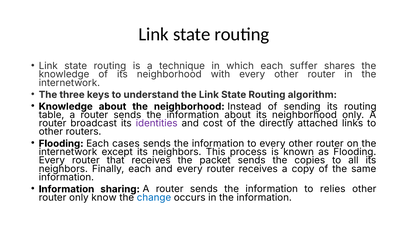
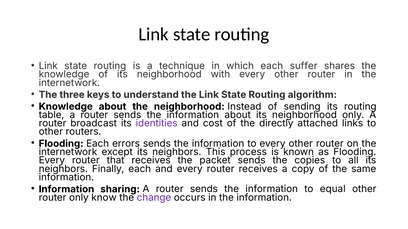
cases: cases -> errors (126, 144)
relies: relies -> equal (333, 190)
change colour: blue -> purple (154, 198)
